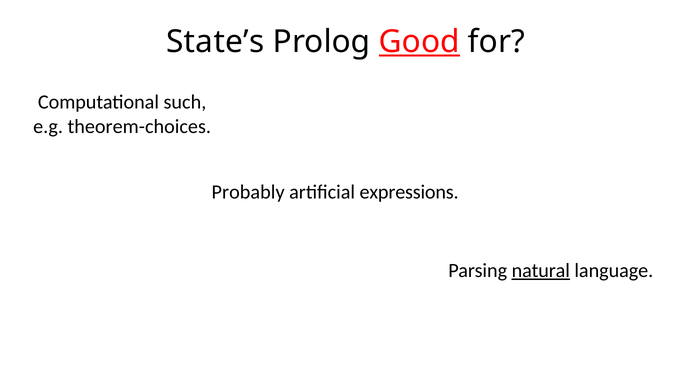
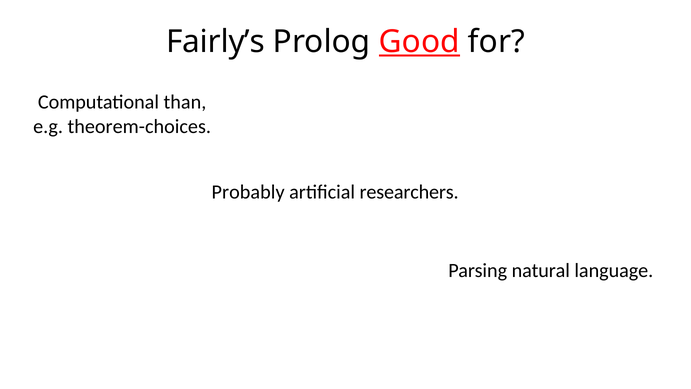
State’s: State’s -> Fairly’s (216, 42)
such: such -> than (185, 102)
expressions: expressions -> researchers (409, 192)
natural underline: present -> none (541, 270)
